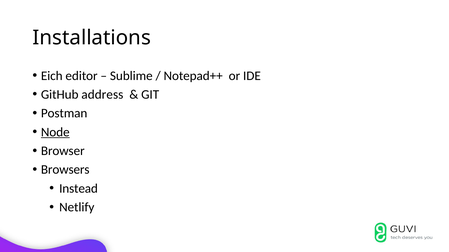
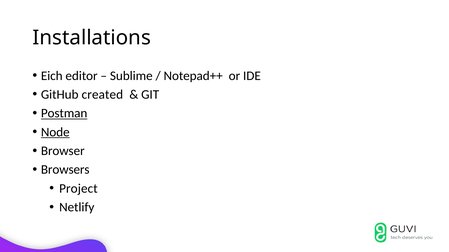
address: address -> created (102, 95)
Postman underline: none -> present (64, 114)
Instead: Instead -> Project (78, 189)
